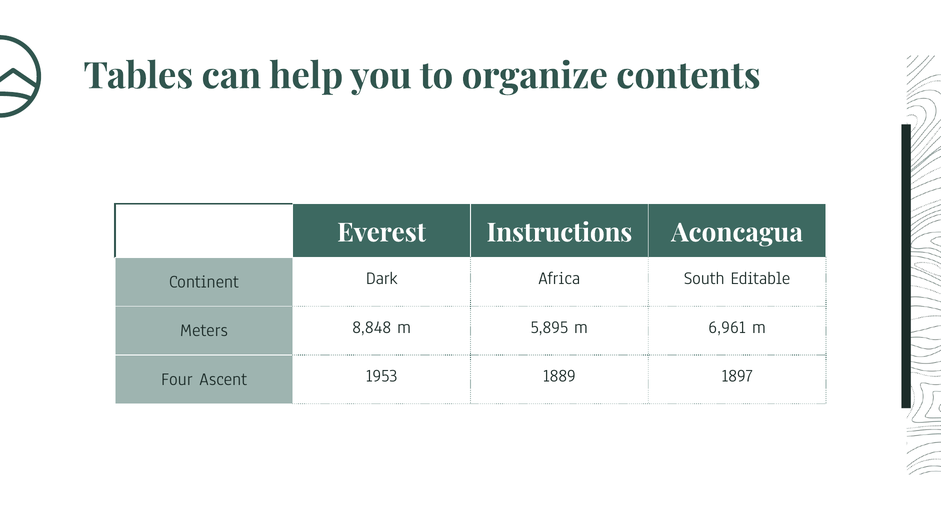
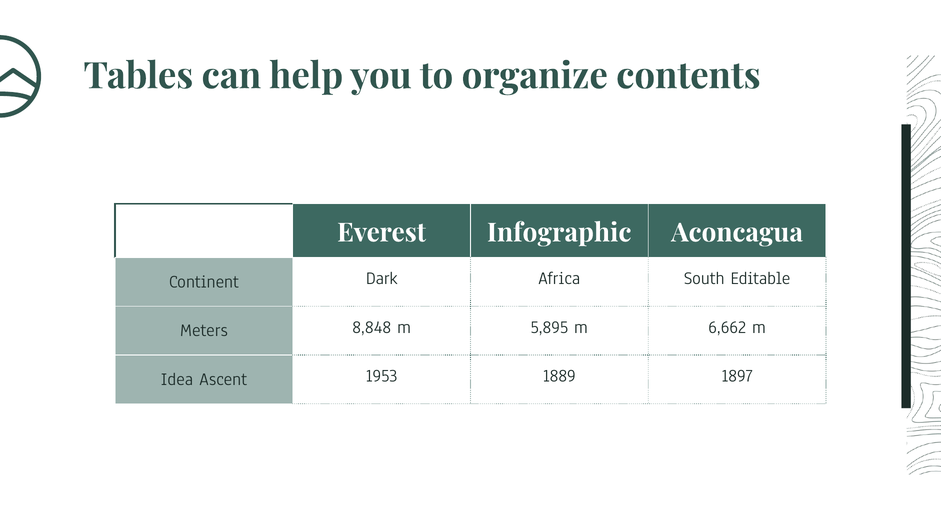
Instructions: Instructions -> Infographic (559, 233)
6,961: 6,961 -> 6,662 (727, 327)
Four: Four -> Idea (177, 379)
